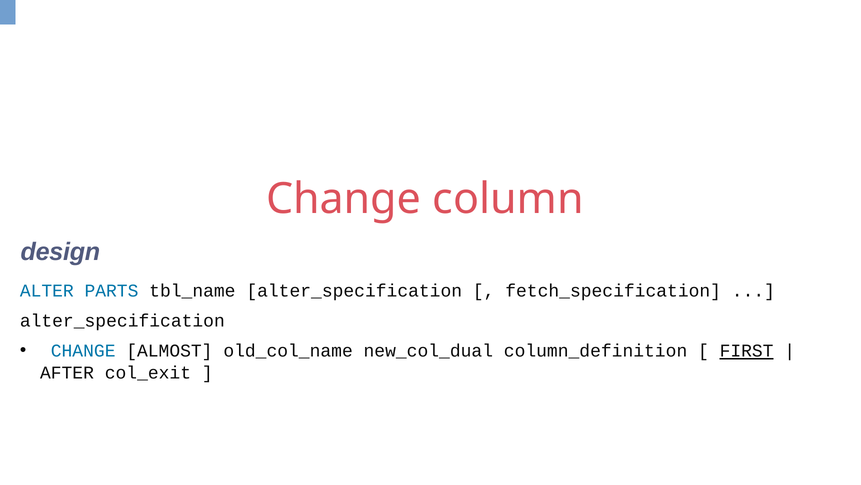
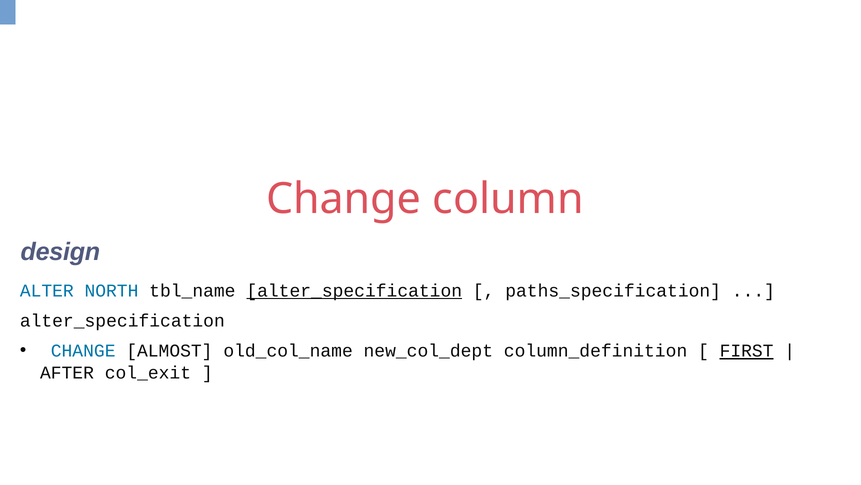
PARTS: PARTS -> NORTH (111, 290)
alter_specification underline: none -> present (354, 290)
fetch_specification: fetch_specification -> paths_specification (613, 290)
new_col_dual: new_col_dual -> new_col_dept (428, 351)
